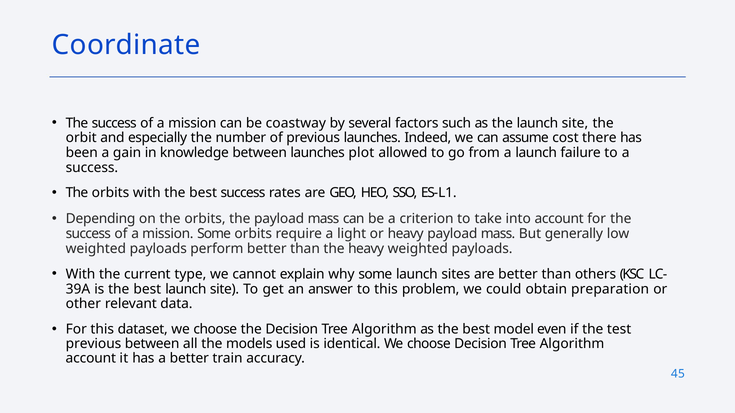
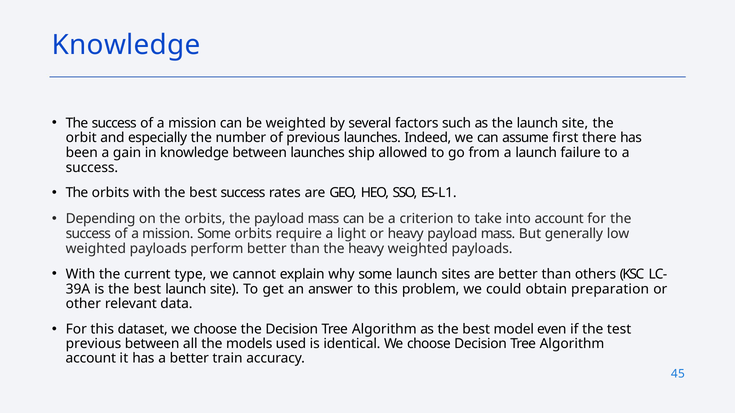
Coordinate: Coordinate -> Knowledge (126, 45)
be coastway: coastway -> weighted (296, 123)
cost: cost -> first (565, 138)
plot: plot -> ship (362, 153)
